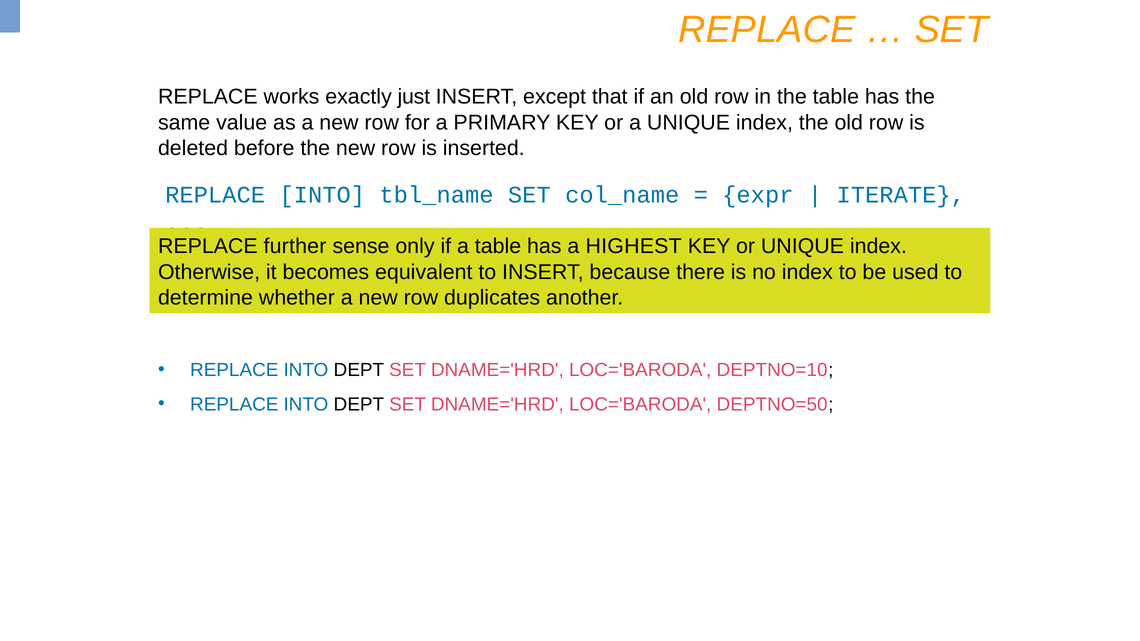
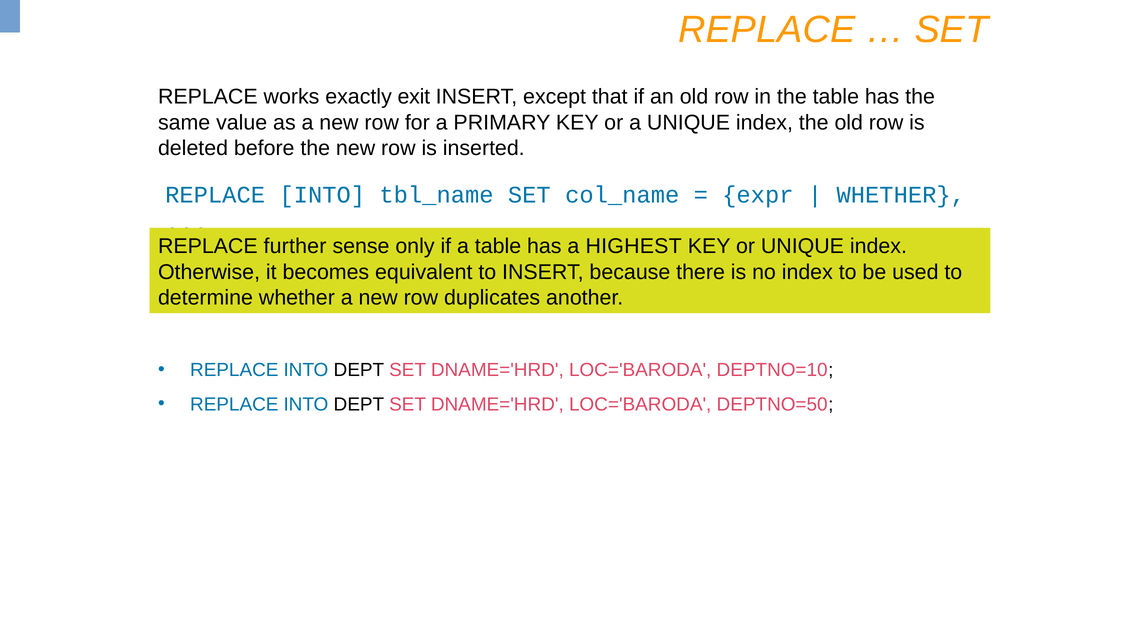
just: just -> exit (414, 97)
ITERATE: ITERATE -> WHETHER (901, 195)
